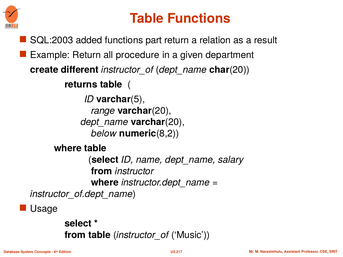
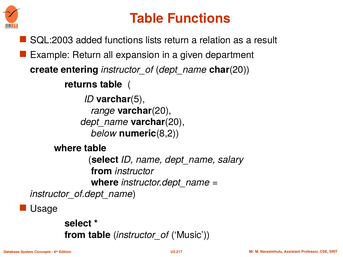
part: part -> lists (154, 40)
procedure: procedure -> expansion (138, 55)
different: different -> entering (80, 70)
